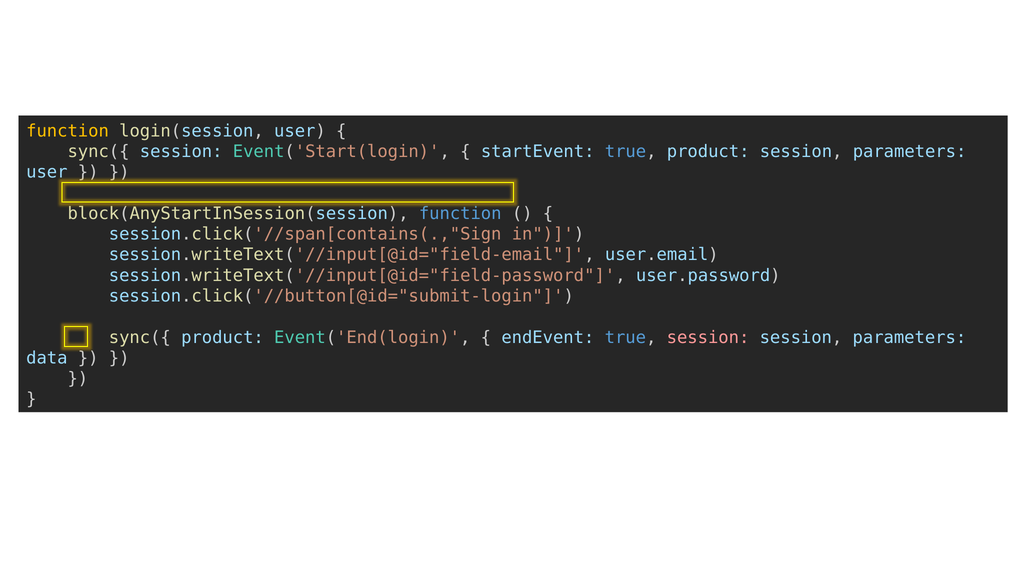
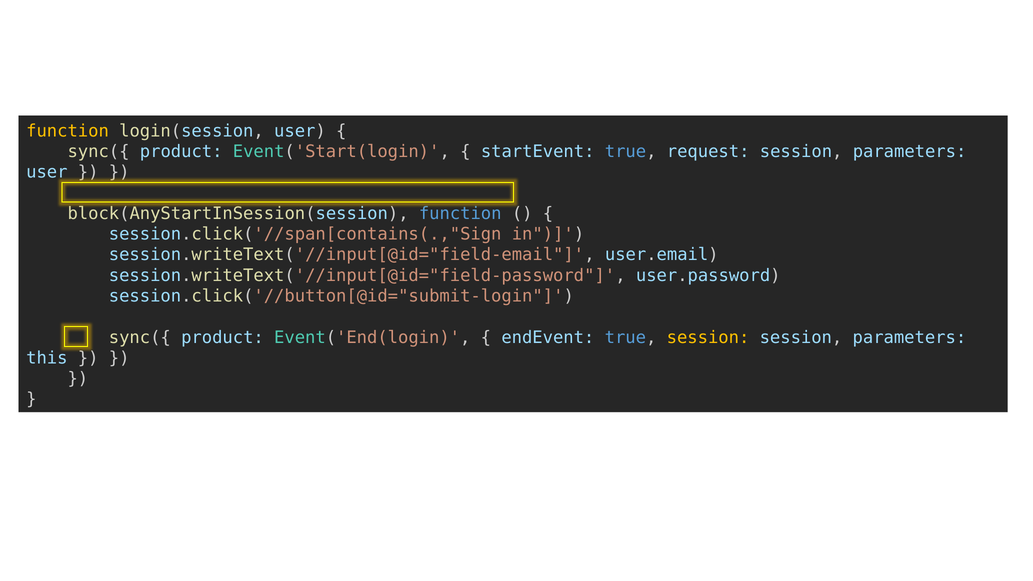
session: session -> product (181, 152)
true product: product -> request (708, 152)
session colour: pink -> yellow (708, 337)
data: data -> this (47, 358)
